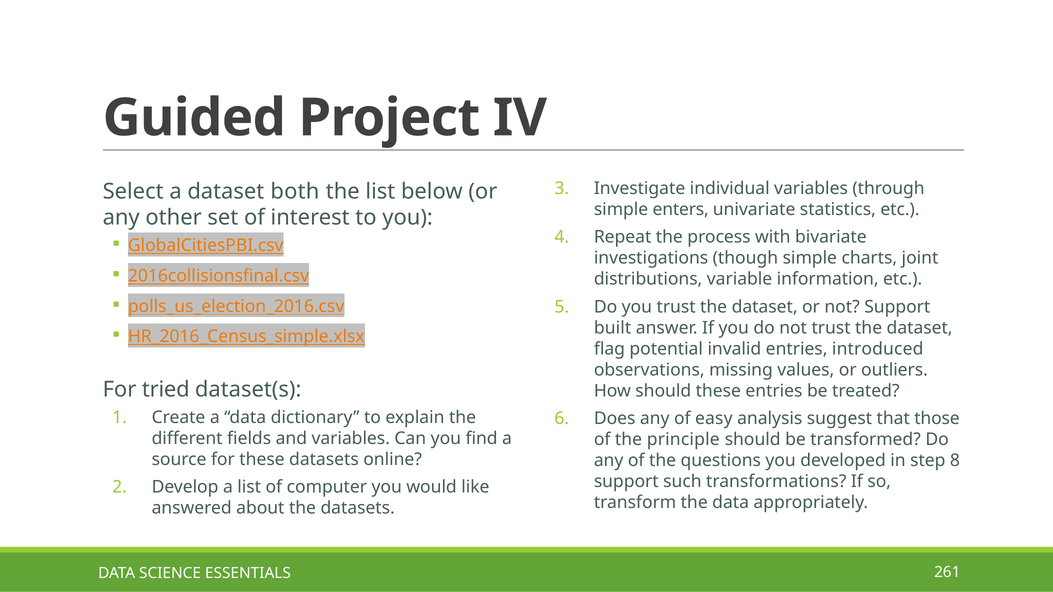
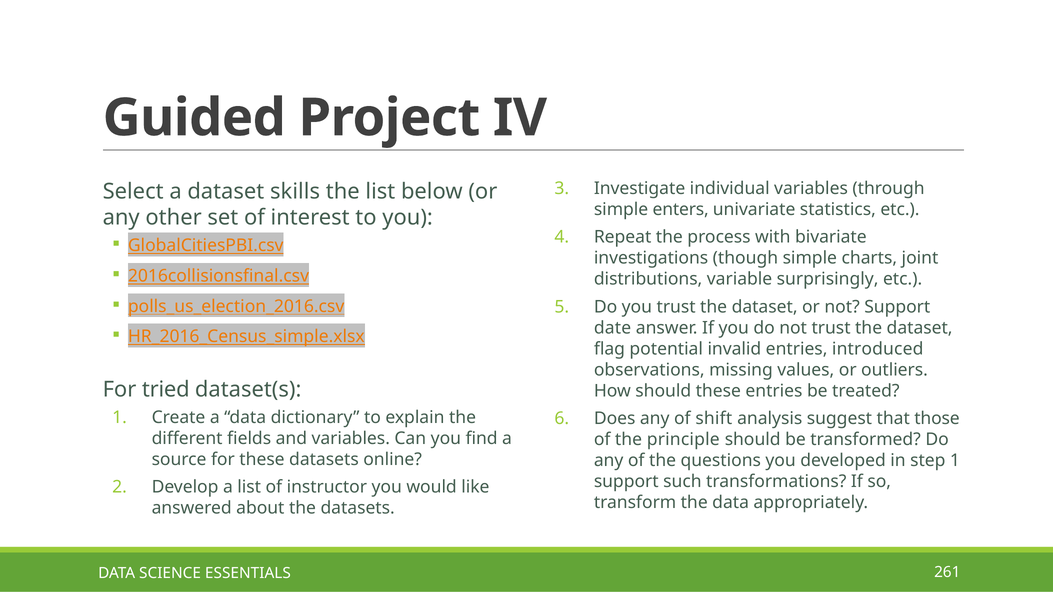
both: both -> skills (295, 191)
information: information -> surprisingly (828, 279)
built: built -> date (613, 328)
easy: easy -> shift (714, 419)
step 8: 8 -> 1 (955, 461)
computer: computer -> instructor (327, 487)
